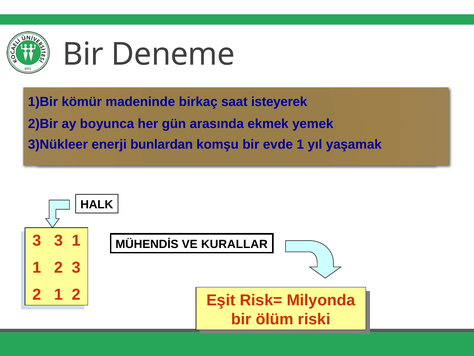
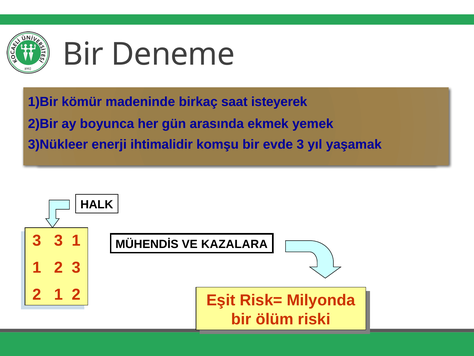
bunlardan: bunlardan -> ihtimalidir (162, 144)
evde 1: 1 -> 3 (300, 144)
KURALLAR: KURALLAR -> KAZALARA (234, 244)
